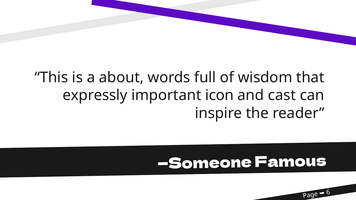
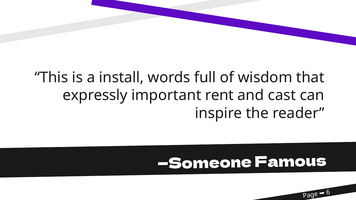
about: about -> install (121, 78)
icon: icon -> rent (219, 95)
